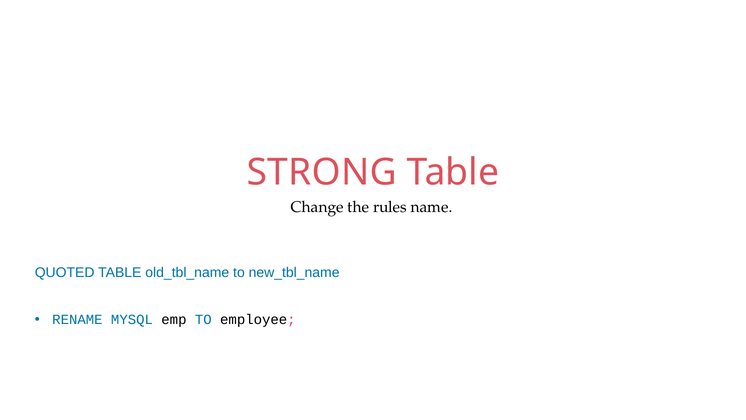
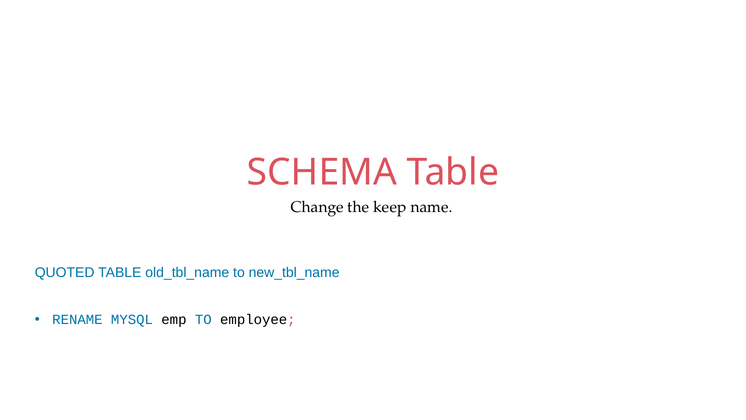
STRONG: STRONG -> SCHEMA (322, 172)
rules: rules -> keep (390, 207)
